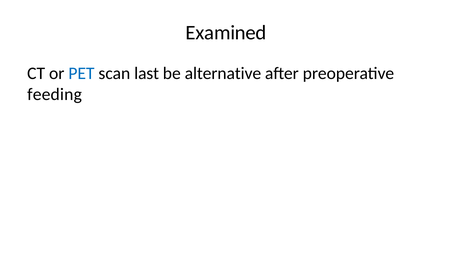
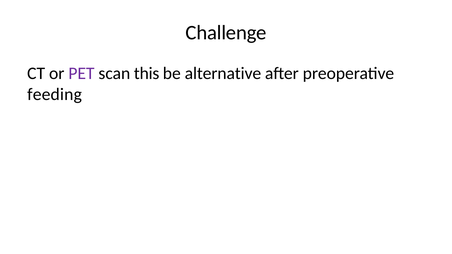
Examined: Examined -> Challenge (226, 33)
PET colour: blue -> purple (81, 73)
last: last -> this (147, 73)
